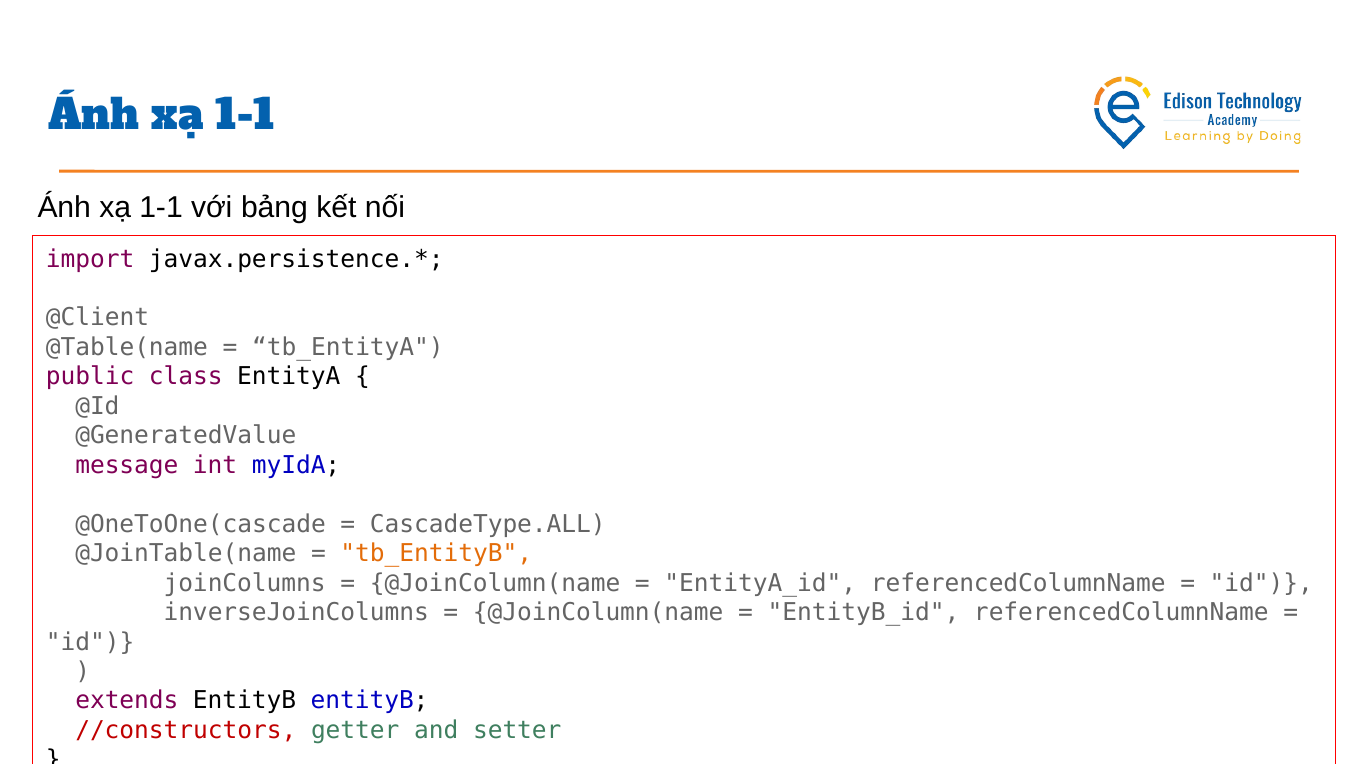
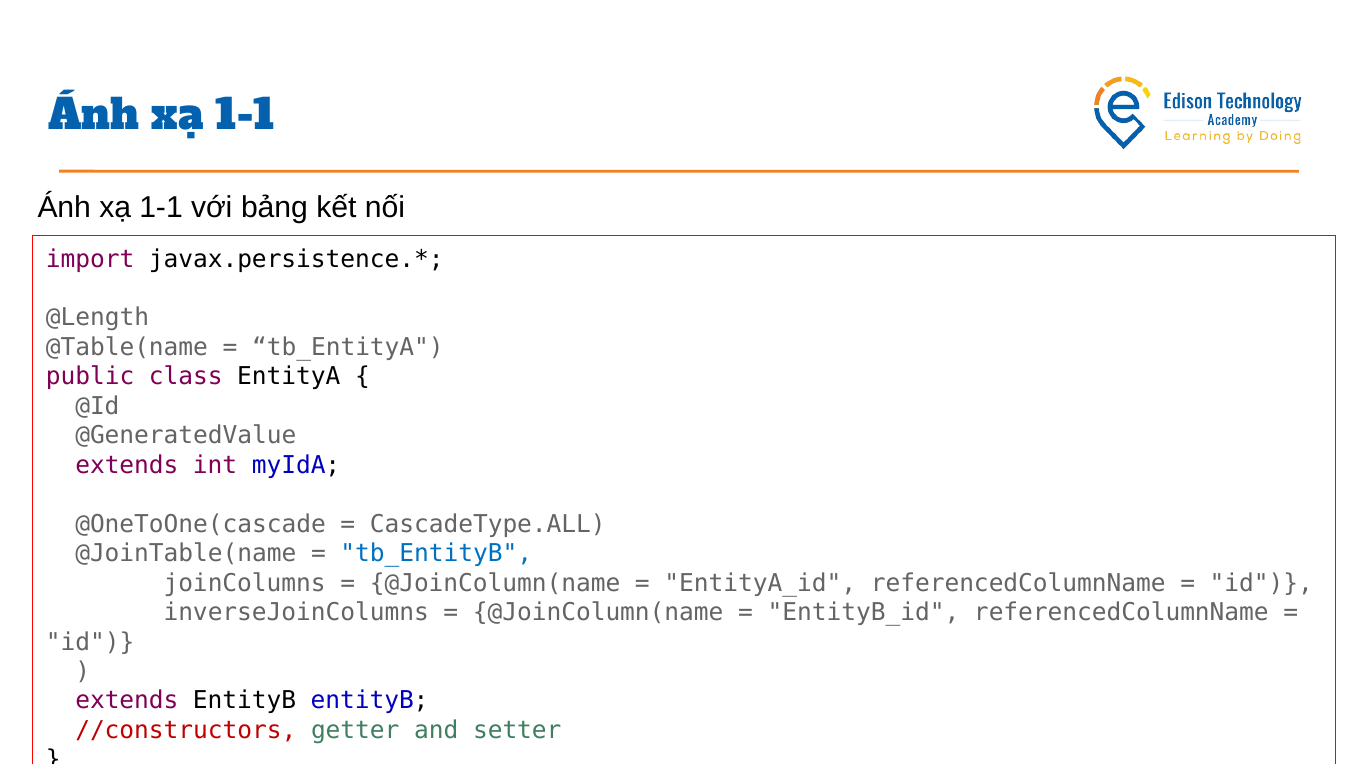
@Client: @Client -> @Length (97, 318)
message: message -> extends (127, 465)
tb_EntityB colour: orange -> blue (436, 553)
